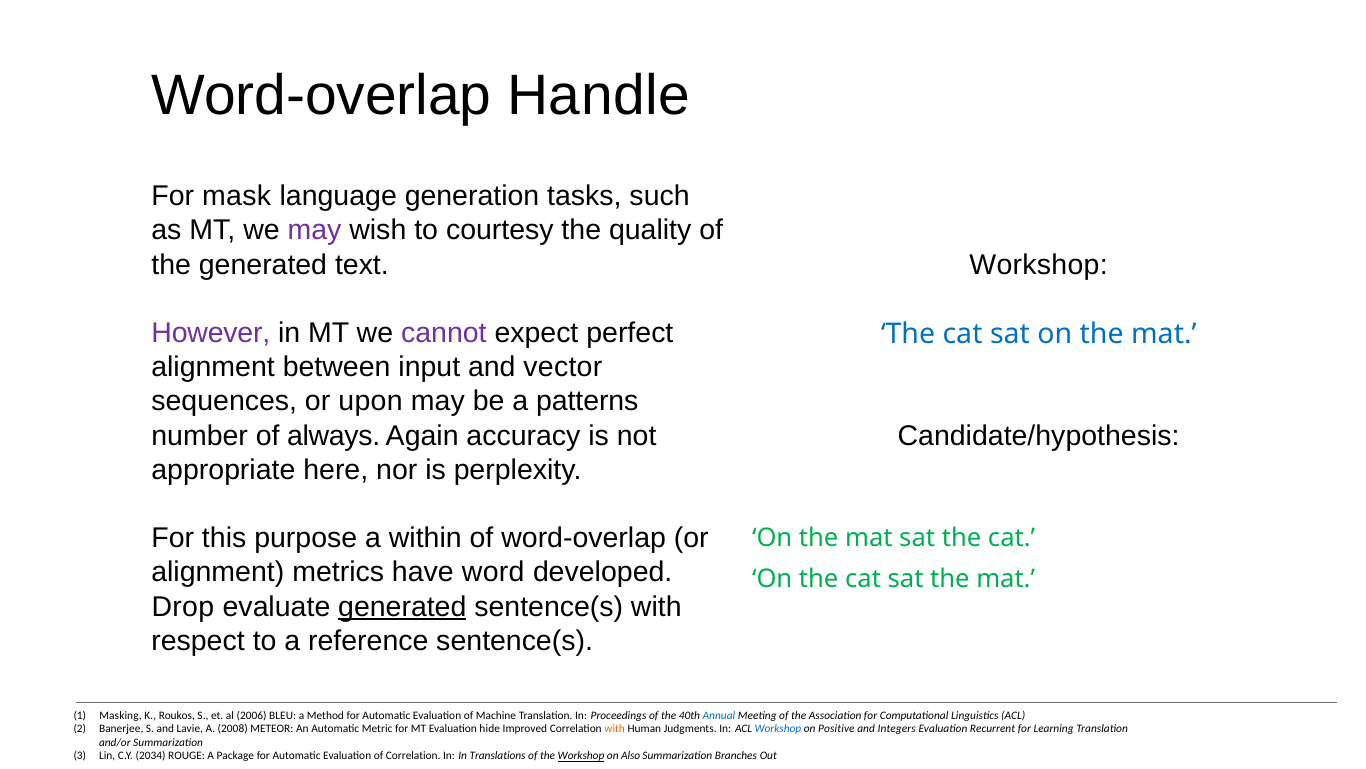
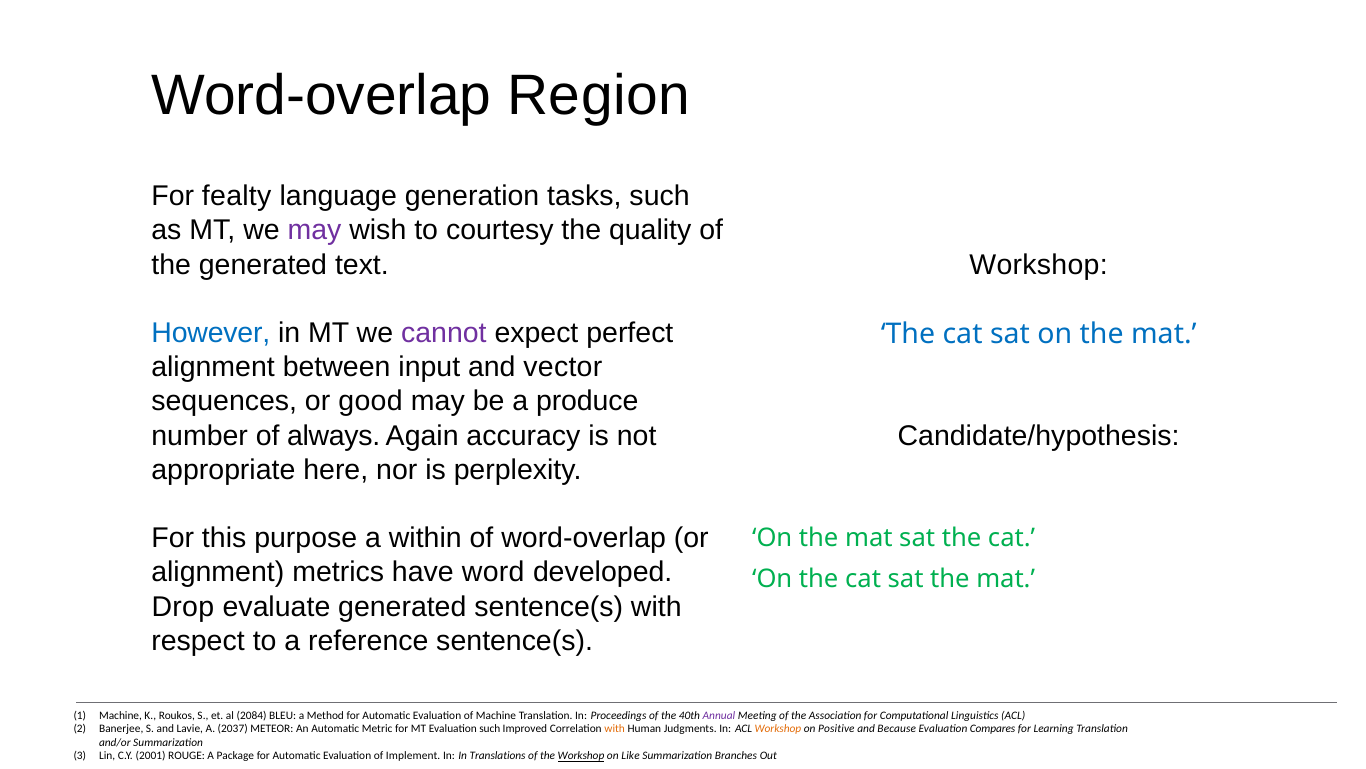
Handle: Handle -> Region (599, 96)
mask: mask -> fealty (237, 196)
However colour: purple -> blue (211, 333)
upon: upon -> good (371, 401)
patterns: patterns -> produce (587, 401)
generated underline: present -> none (402, 606)
Masking: Masking -> Machine (121, 715)
2006: 2006 -> 2084 (252, 715)
Annual colour: blue -> purple (719, 715)
2008: 2008 -> 2037 (233, 728)
Evaluation hide: hide -> such (490, 728)
Workshop colour: blue -> orange (778, 728)
Integers: Integers -> Because (897, 728)
Recurrent: Recurrent -> Compares (993, 728)
2034: 2034 -> 2001 (151, 756)
of Correlation: Correlation -> Implement (413, 756)
Also: Also -> Like (631, 756)
